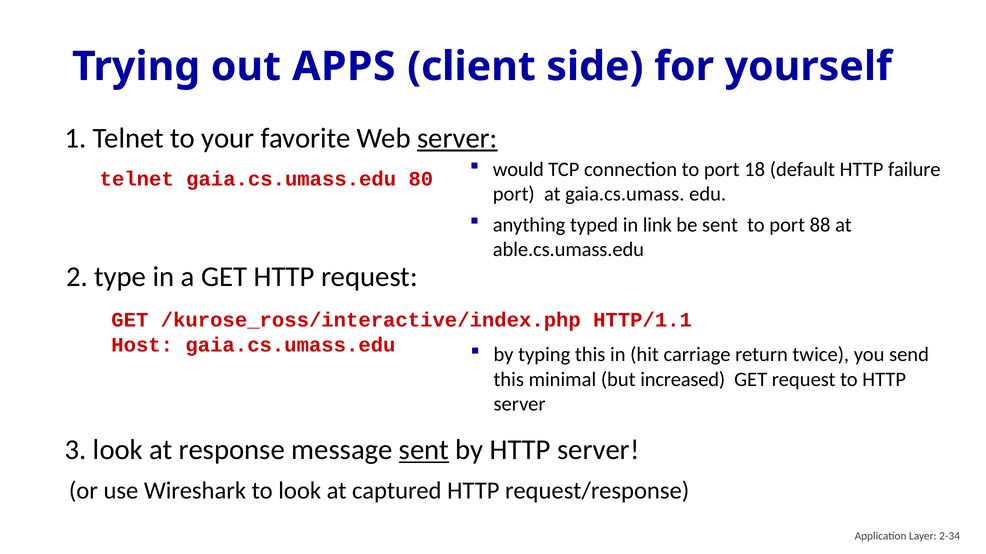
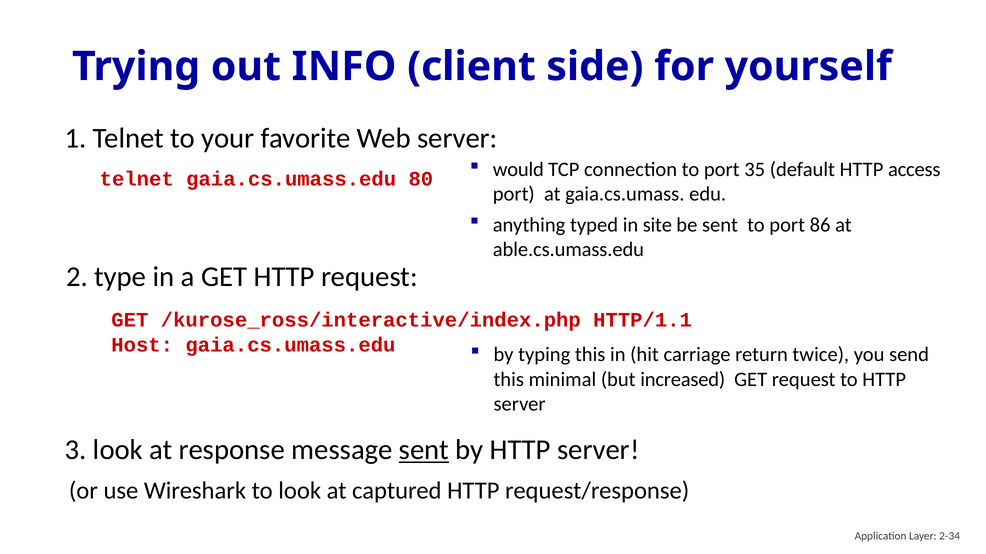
APPS: APPS -> INFO (344, 67)
server underline: present -> none (457, 138)
18: 18 -> 35 (755, 170)
failure: failure -> access (914, 170)
link: link -> site (657, 225)
88: 88 -> 86 (820, 225)
